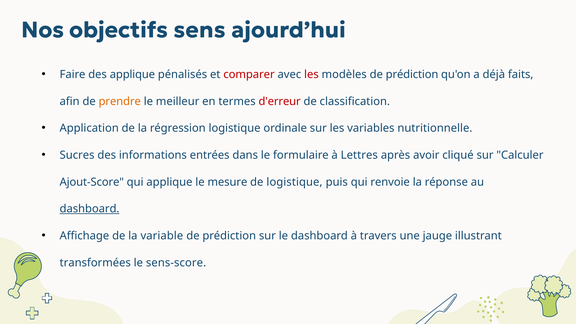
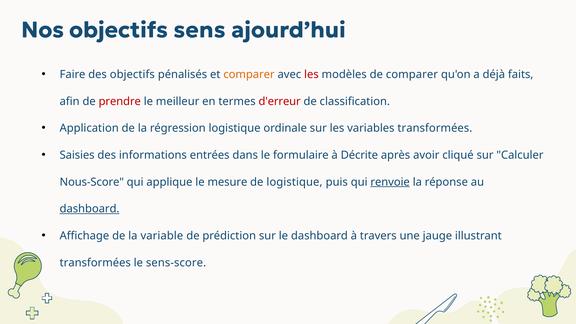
des applique: applique -> objectifs (132, 74)
comparer colour: red -> orange (249, 74)
modèles de prédiction: prédiction -> comparer (412, 74)
prendre colour: orange -> red (120, 101)
variables nutritionnelle: nutritionnelle -> transformées (435, 128)
Sucres: Sucres -> Saisies (77, 155)
Lettres: Lettres -> Décrite (359, 155)
Ajout-Score: Ajout-Score -> Nous-Score (92, 182)
renvoie underline: none -> present (390, 182)
